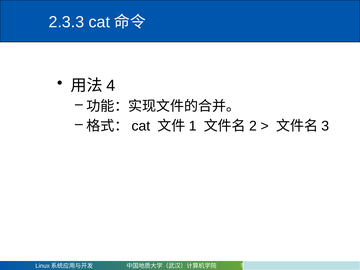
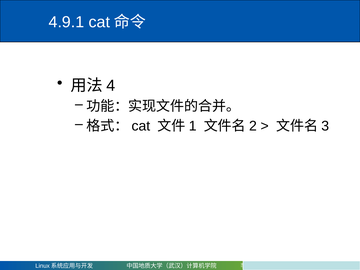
2.3.3: 2.3.3 -> 4.9.1 (66, 22)
